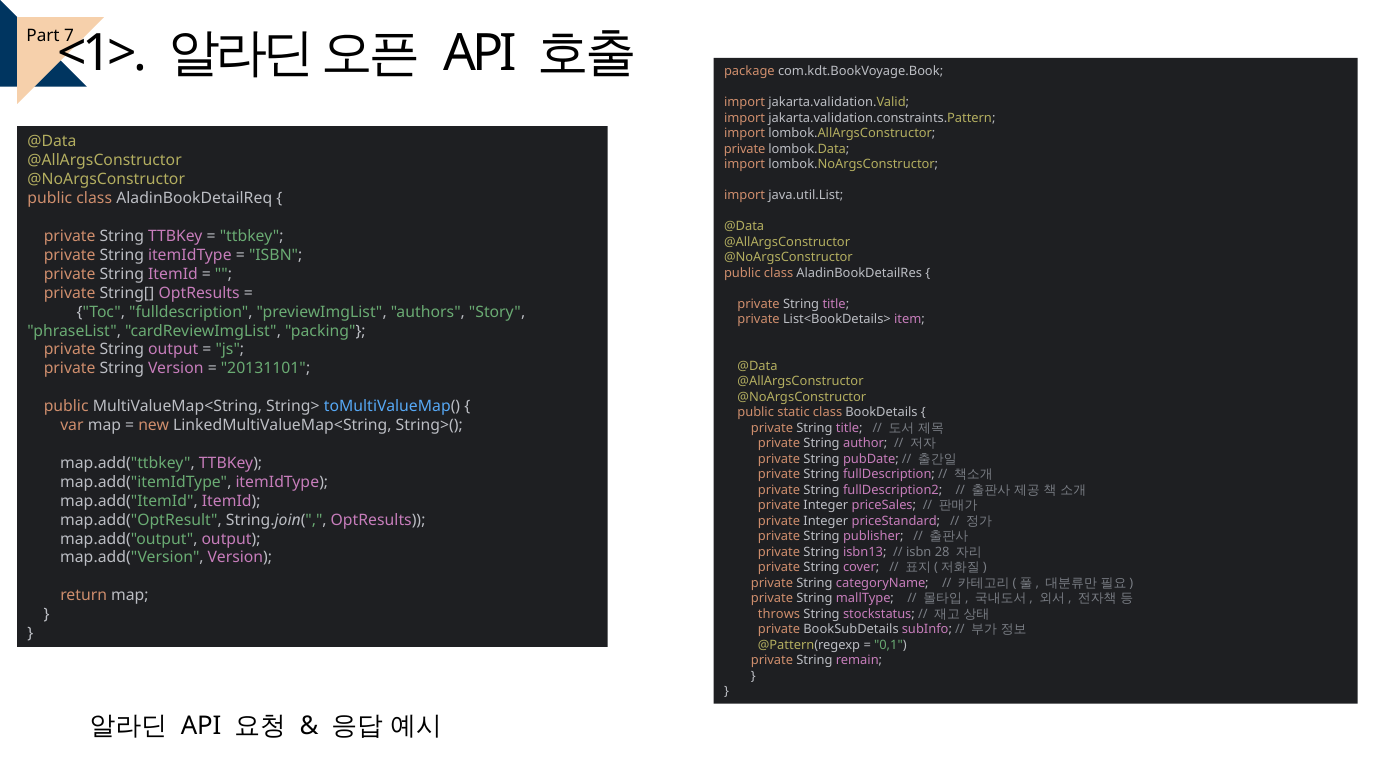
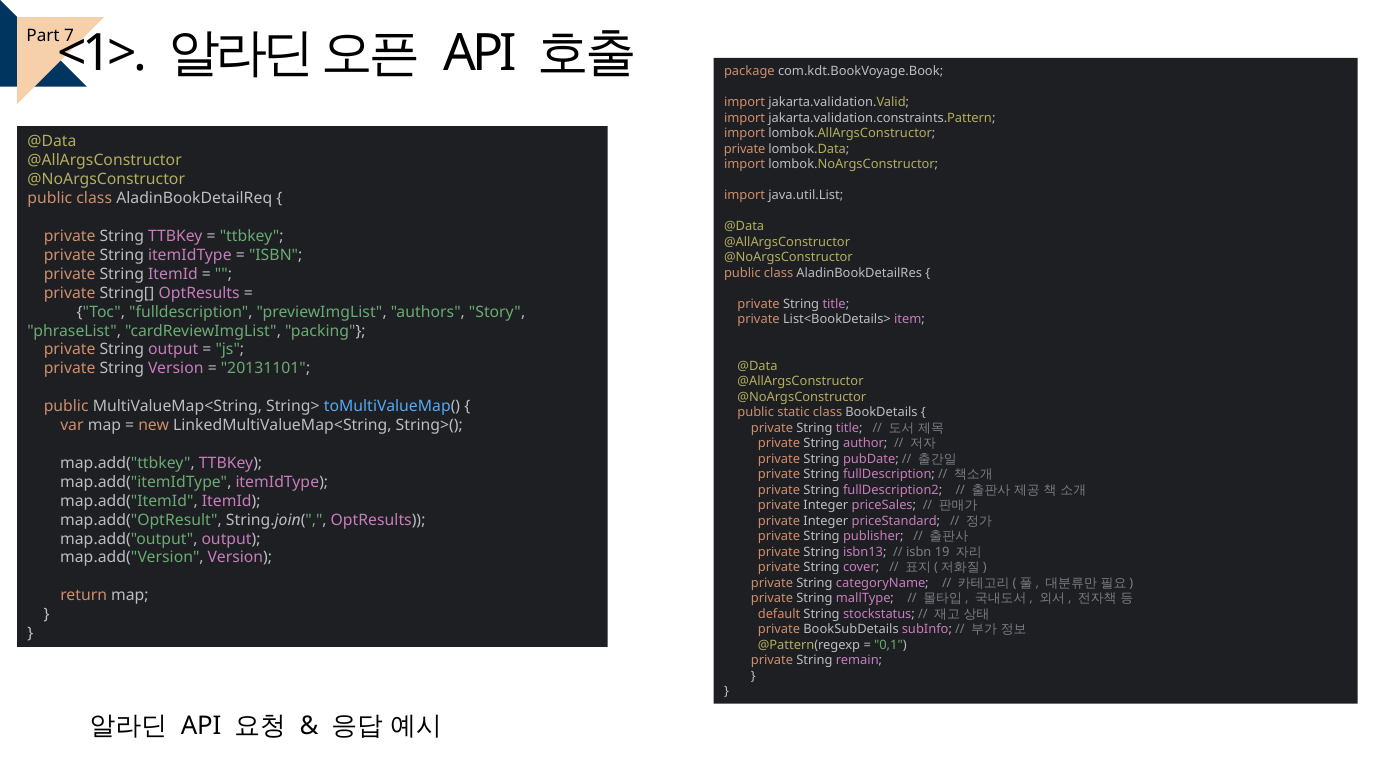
28: 28 -> 19 (942, 552)
throws: throws -> default (779, 614)
